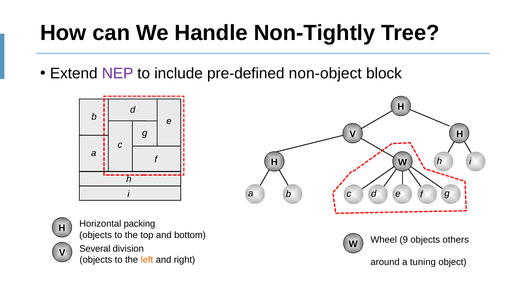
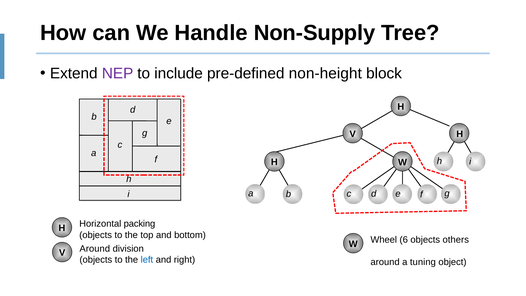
Non-Tightly: Non-Tightly -> Non-Supply (315, 33)
non-object: non-object -> non-height (325, 73)
9: 9 -> 6 (404, 240)
Several: Several -> Around (95, 249)
left colour: orange -> blue (147, 260)
